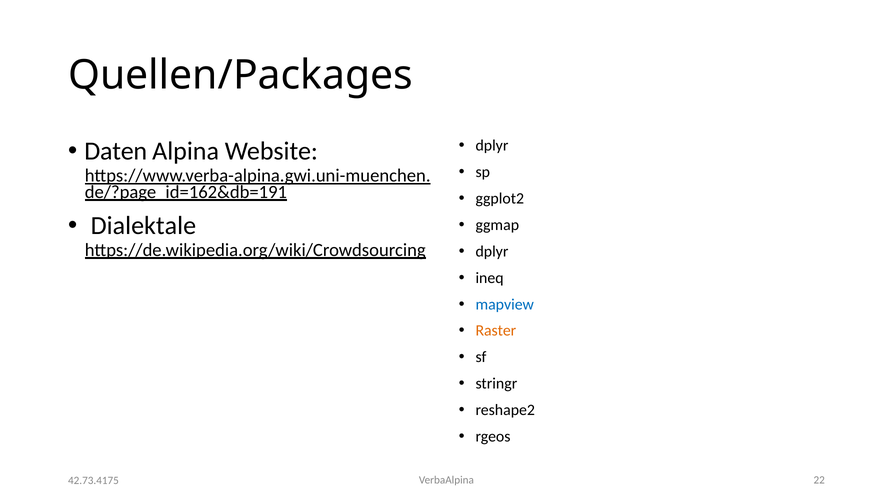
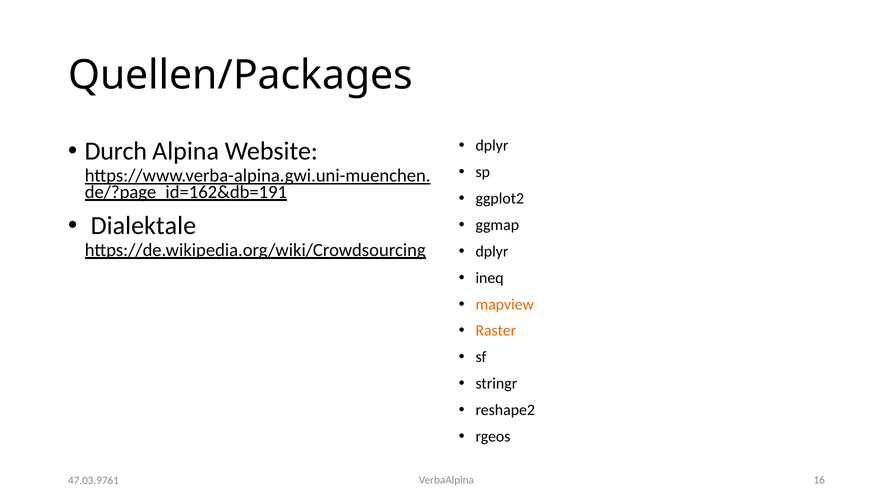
Daten: Daten -> Durch (116, 151)
mapview colour: blue -> orange (505, 304)
22: 22 -> 16 (819, 480)
42.73.4175: 42.73.4175 -> 47.03.9761 (93, 480)
